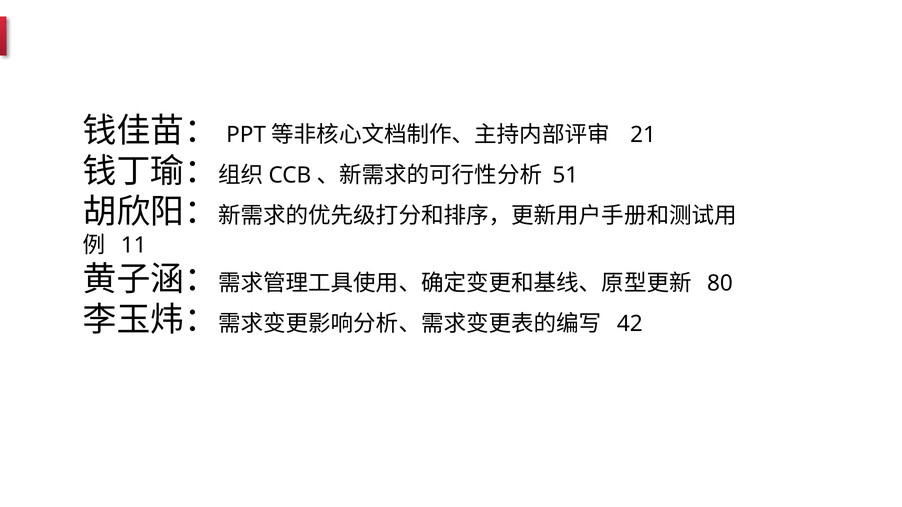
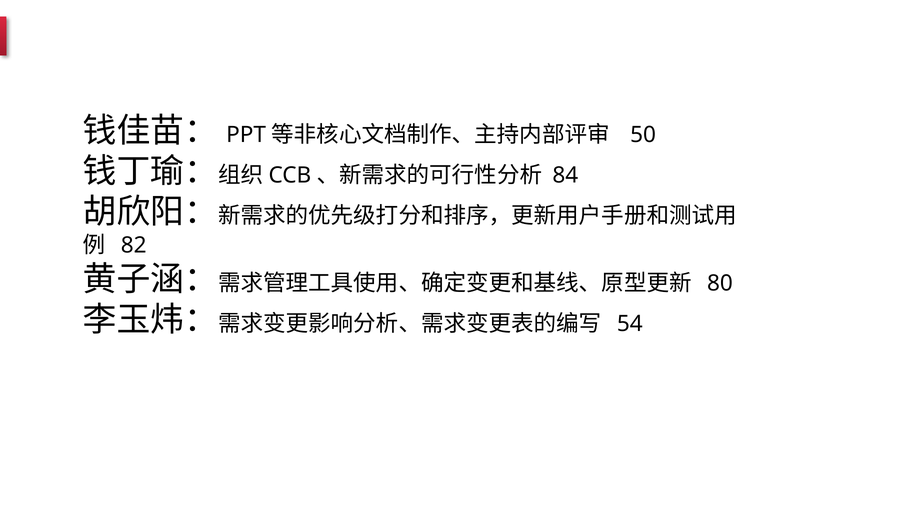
21: 21 -> 50 (643, 135)
51: 51 -> 84 (565, 175)
11: 11 -> 82 (134, 245)
42: 42 -> 54 (630, 324)
